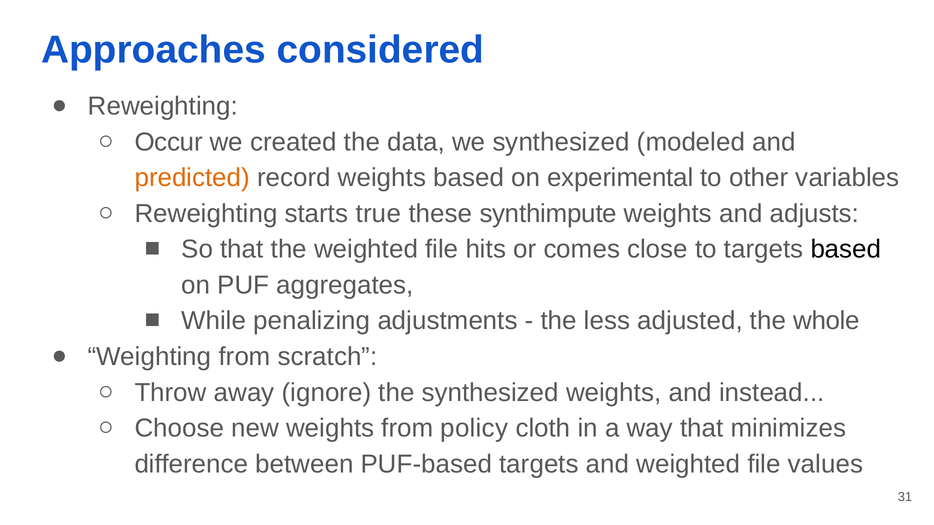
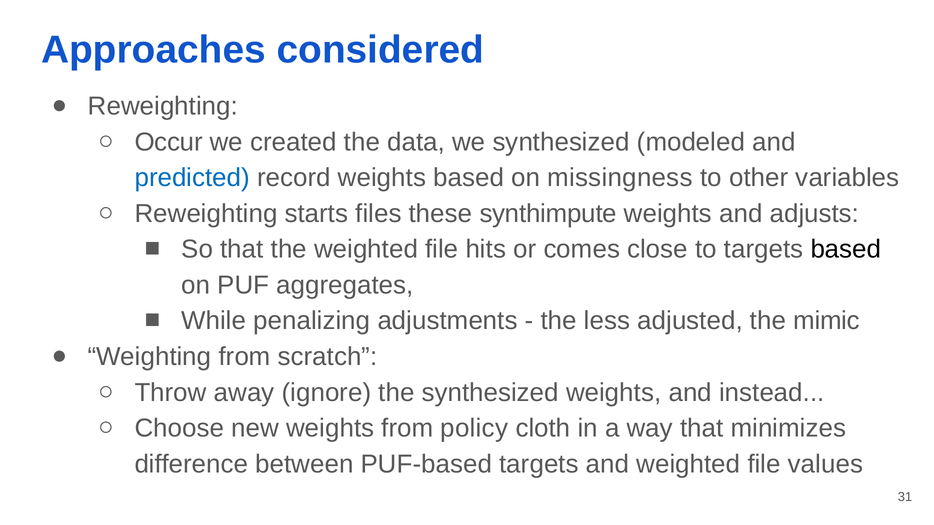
predicted colour: orange -> blue (192, 178)
experimental: experimental -> missingness (620, 178)
true: true -> files (378, 214)
whole: whole -> mimic (827, 321)
